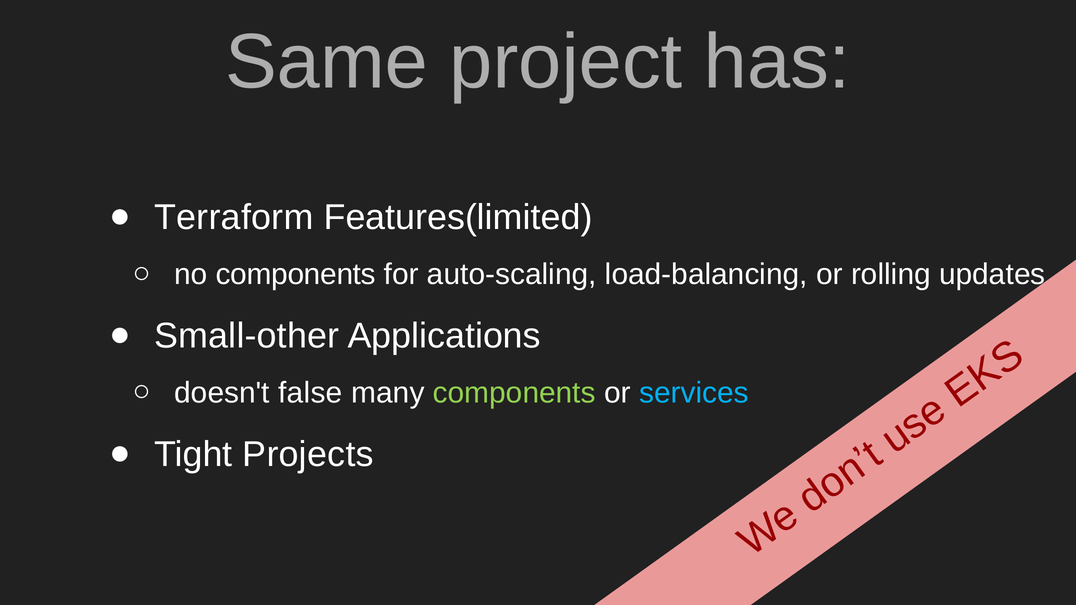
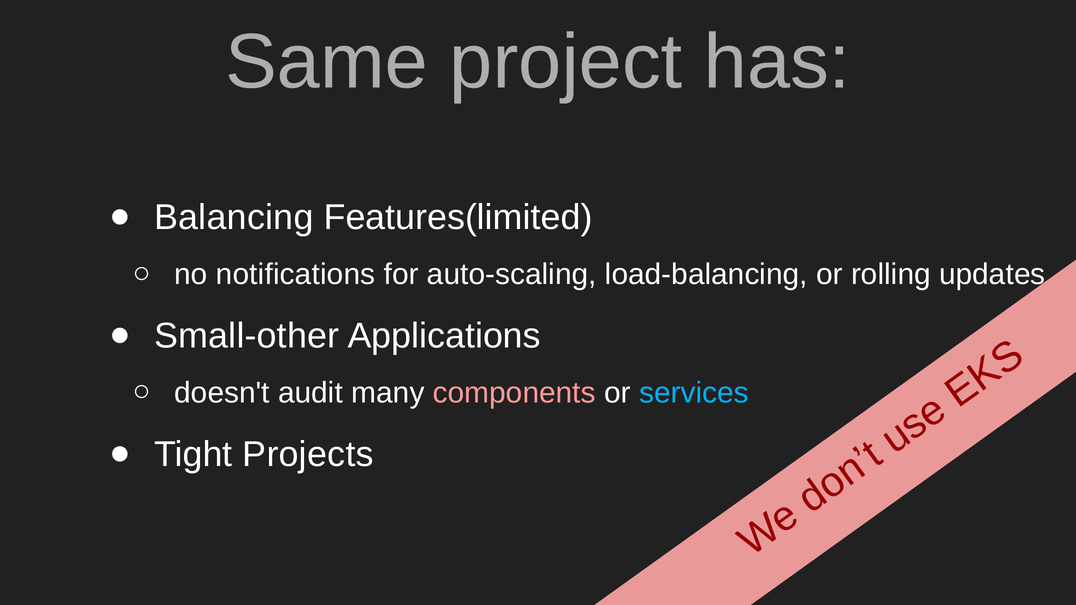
Terraform: Terraform -> Balancing (234, 218)
no components: components -> notifications (296, 275)
false: false -> audit (310, 393)
components colour: light green -> pink (514, 393)
